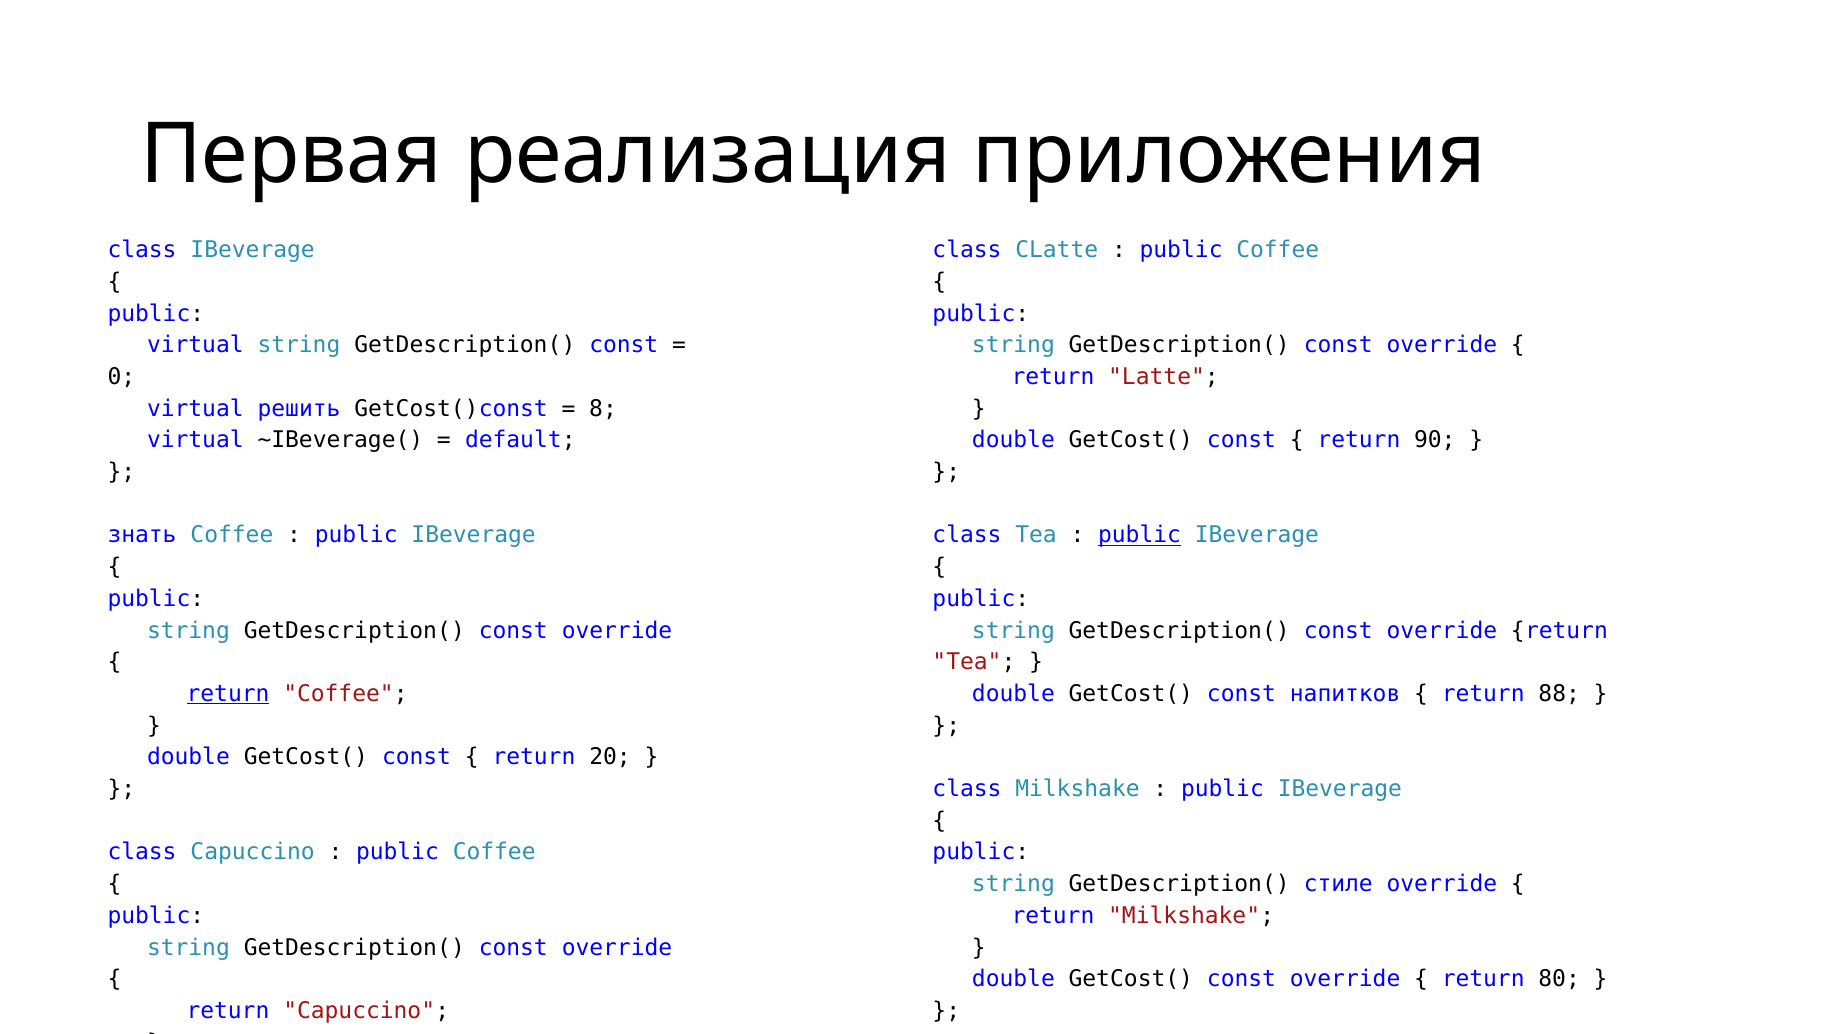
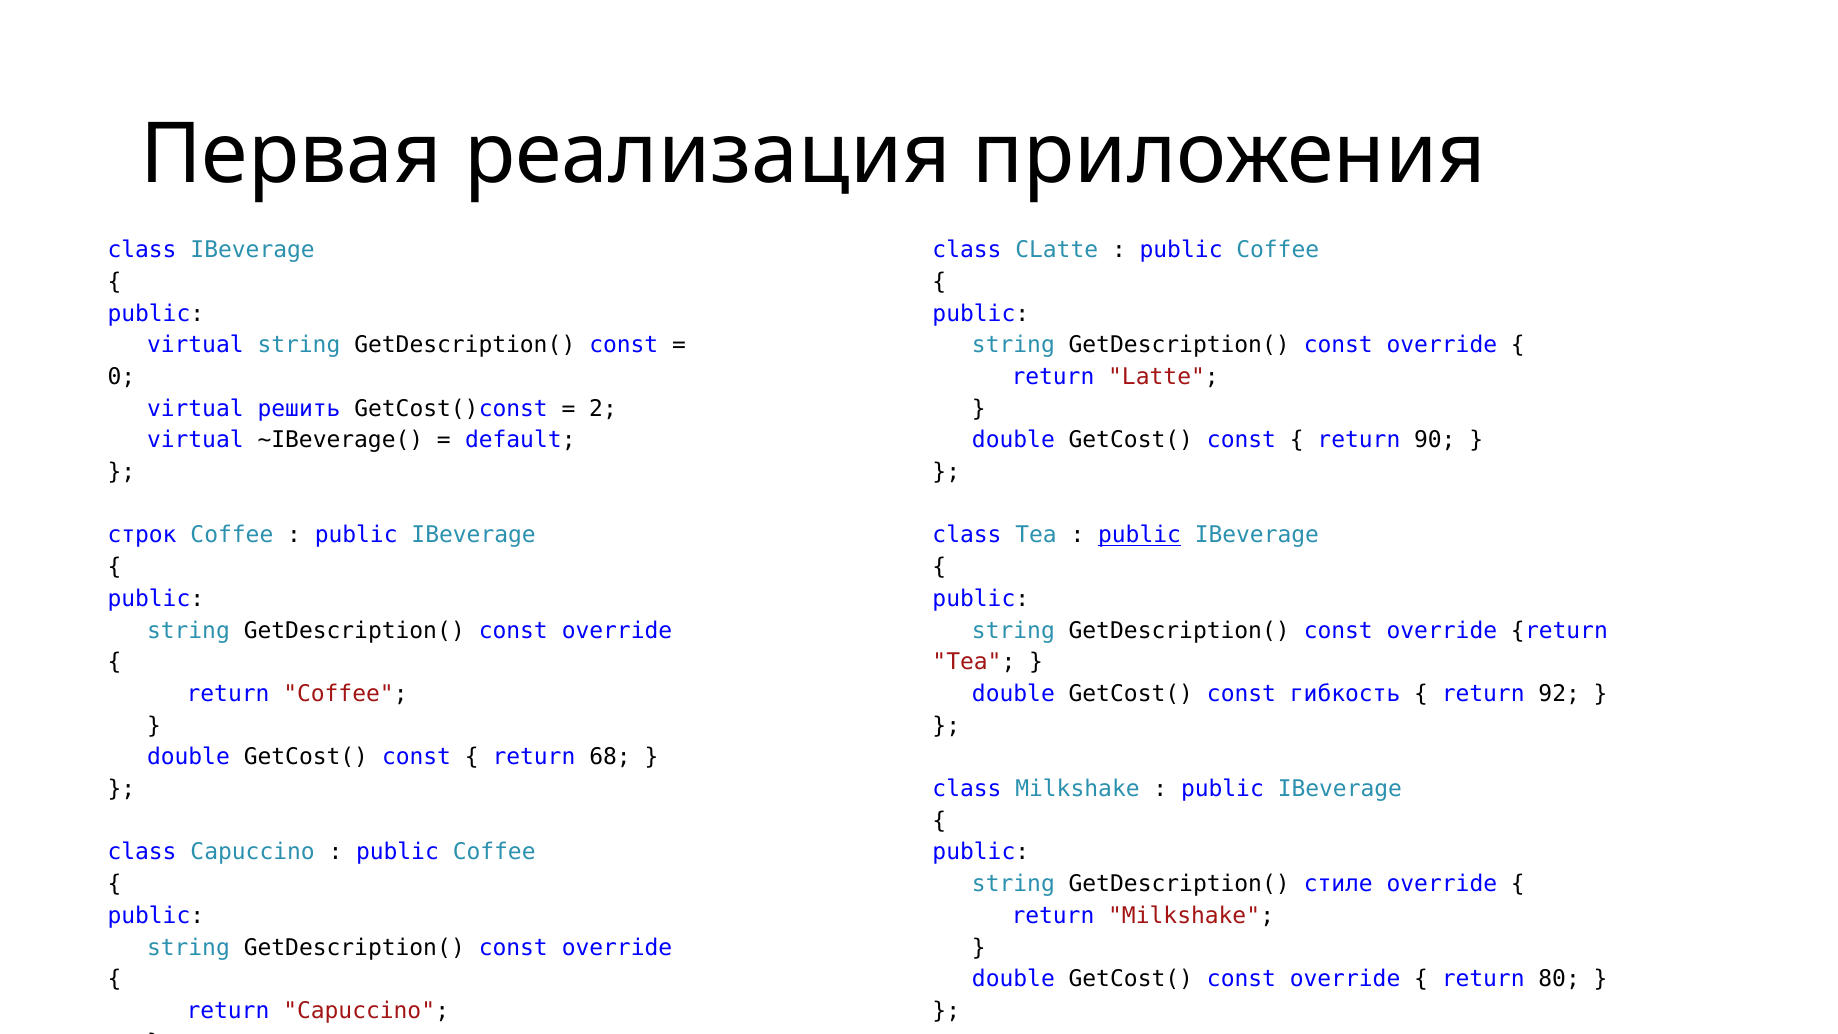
8: 8 -> 2 (603, 409)
знать: знать -> строк (142, 535)
return underline: present -> none (228, 694)
напитков: напитков -> гибкость (1345, 694)
88: 88 -> 92 (1559, 694)
20: 20 -> 68 (610, 757)
